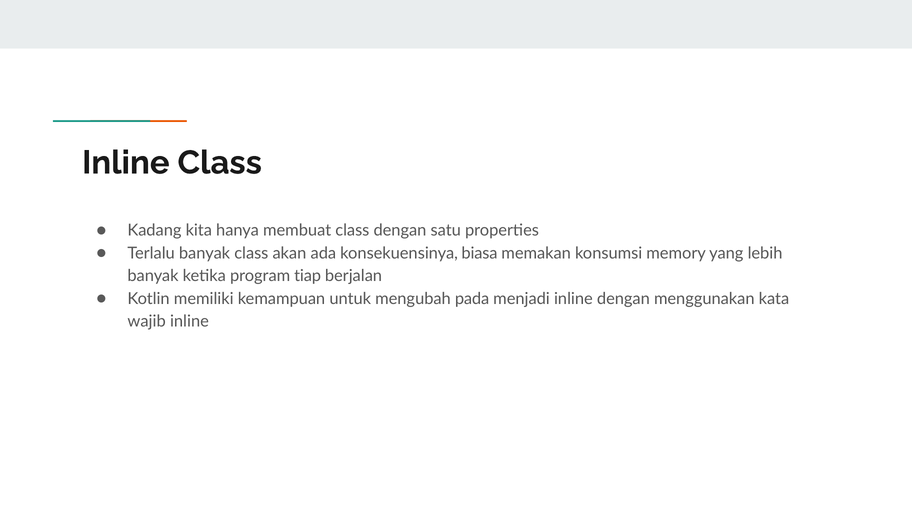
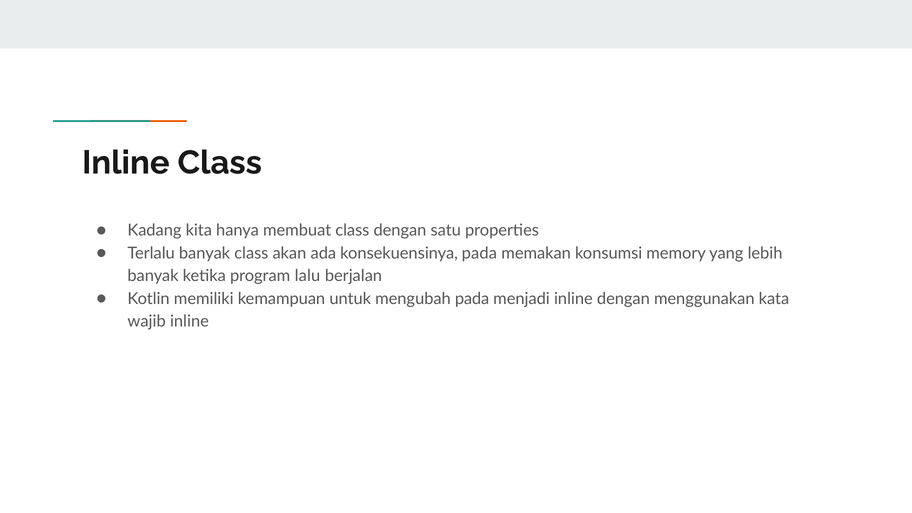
konsekuensinya biasa: biasa -> pada (479, 253)
tiap: tiap -> lalu (307, 276)
